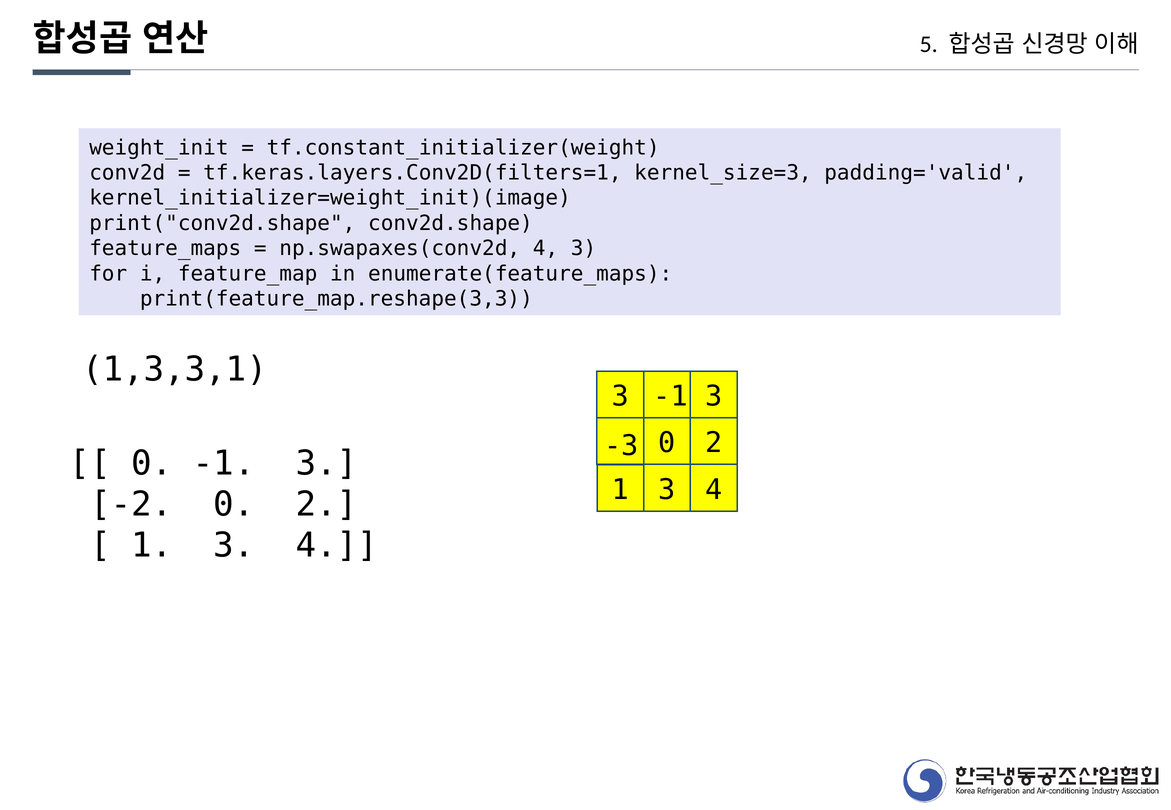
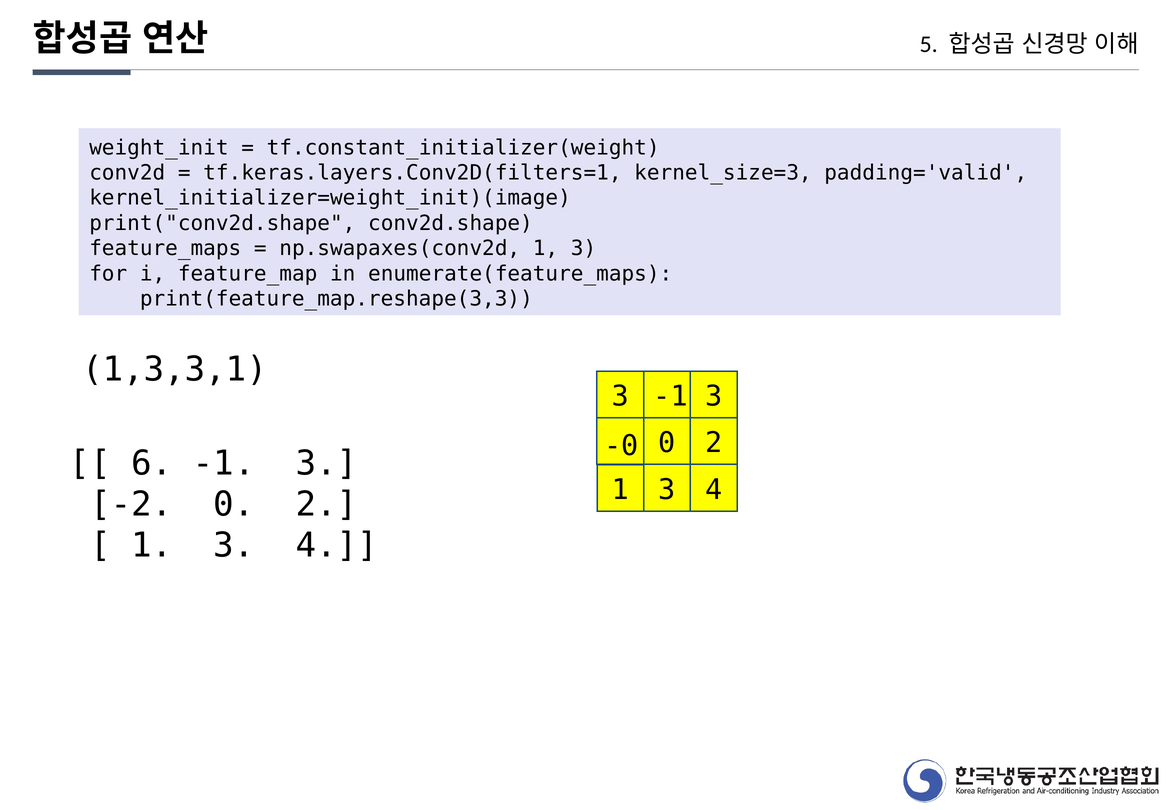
np.swapaxes(conv2d 4: 4 -> 1 (546, 249)
-3: -3 -> -0 (621, 446)
0: 0 -> 6 (152, 464)
